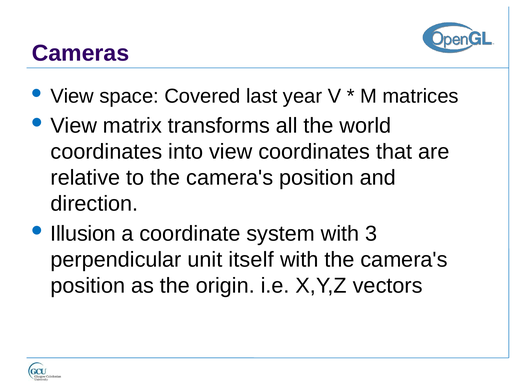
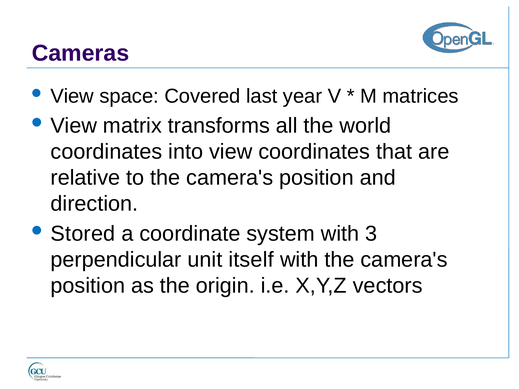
Illusion: Illusion -> Stored (83, 234)
